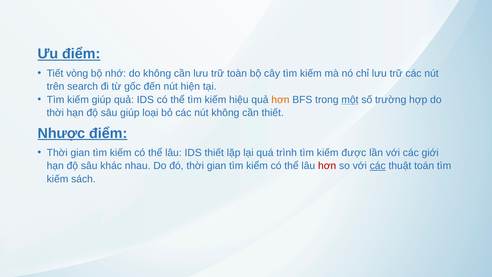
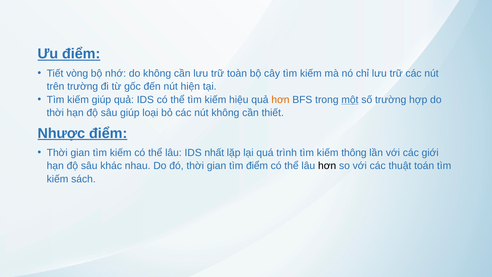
trên search: search -> trường (83, 86)
IDS thiết: thiết -> nhất (214, 153)
được: được -> thông (354, 153)
tìm kiểm: kiểm -> điểm (257, 166)
hơn colour: red -> black (327, 166)
các underline: present -> none (378, 166)
